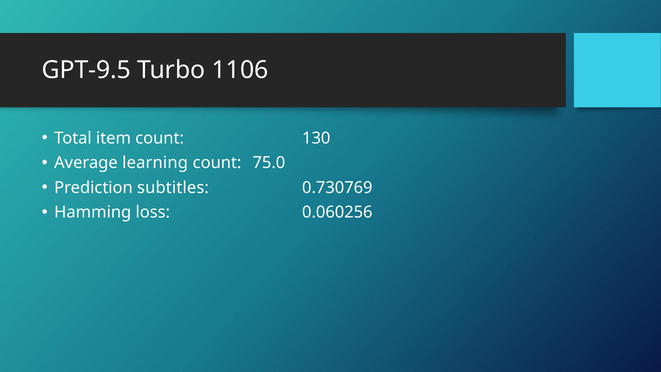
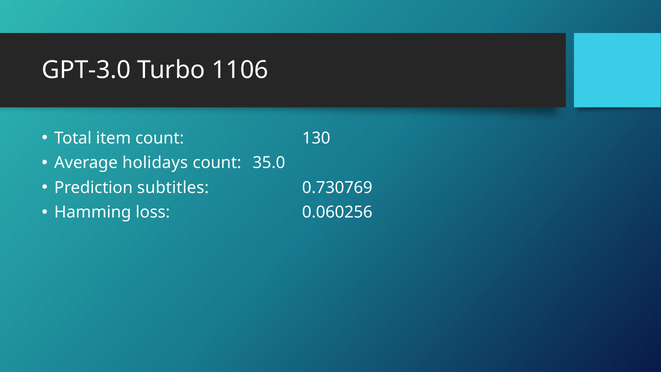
GPT-9.5: GPT-9.5 -> GPT-3.0 (86, 70)
learning: learning -> holidays (155, 163)
75.0: 75.0 -> 35.0 (269, 163)
